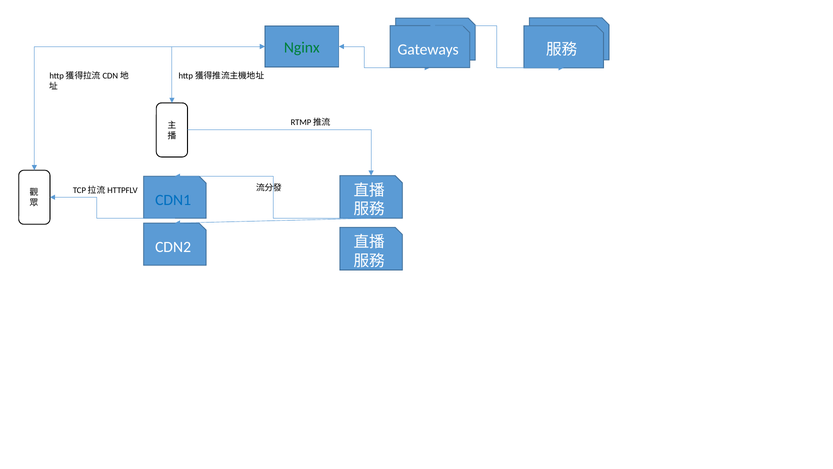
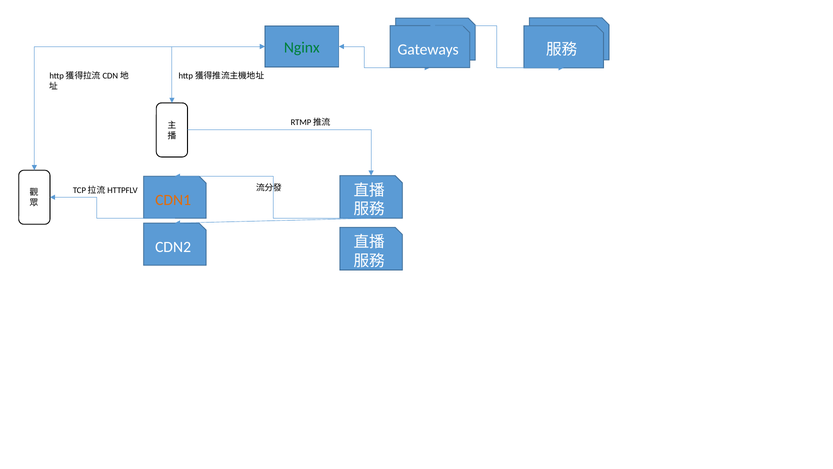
CDN1 colour: blue -> orange (173, 200)
